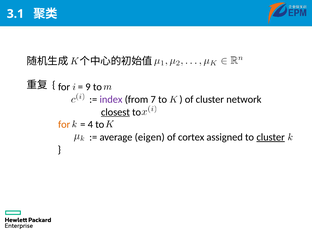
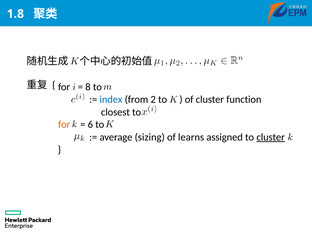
3.1: 3.1 -> 1.8 (15, 14)
9: 9 -> 8 (88, 87)
network: network -> function (244, 99)
index colour: purple -> blue (111, 99)
7: 7 -> 2 (153, 99)
closest underline: present -> none (115, 112)
4: 4 -> 6 (90, 125)
eigen: eigen -> sizing (150, 137)
cortex: cortex -> learns (191, 137)
